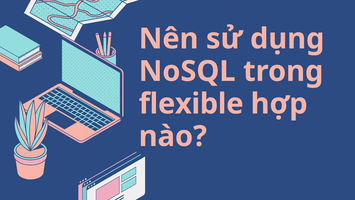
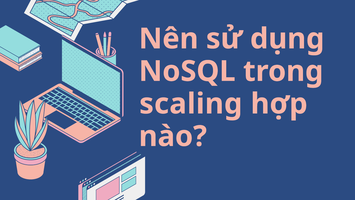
flexible: flexible -> scaling (191, 104)
